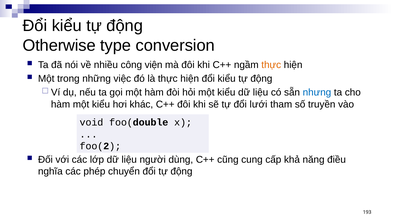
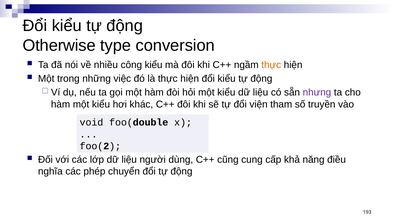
công viện: viện -> kiểu (154, 65)
nhưng colour: blue -> purple (317, 92)
lưới: lưới -> viện (259, 104)
